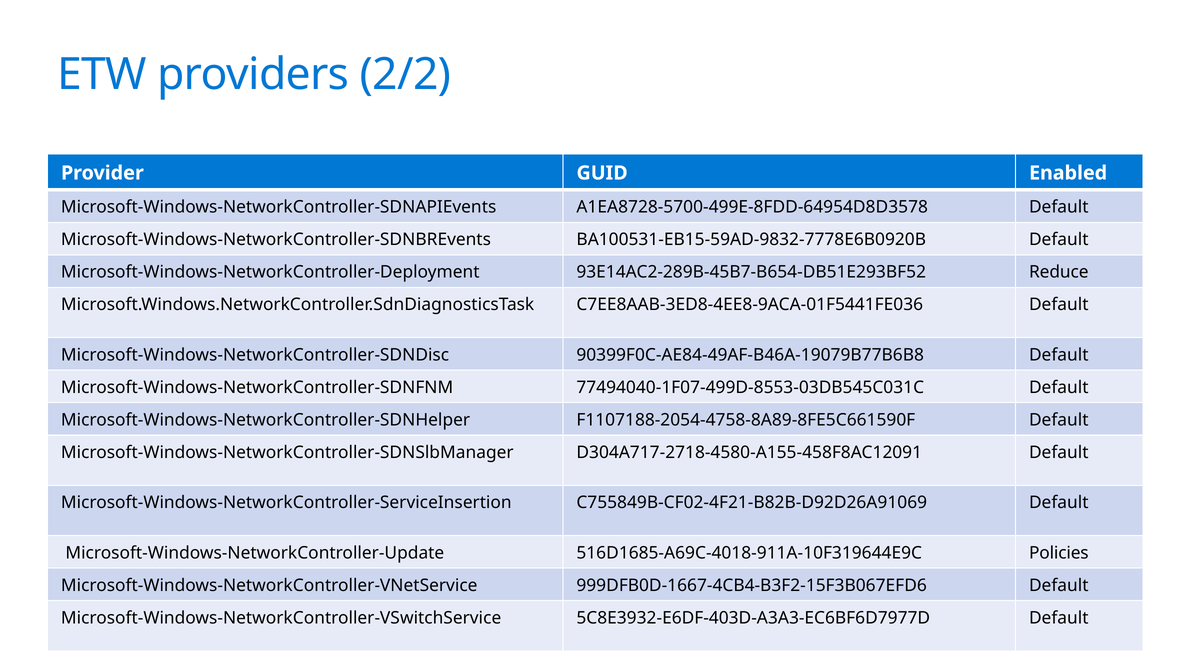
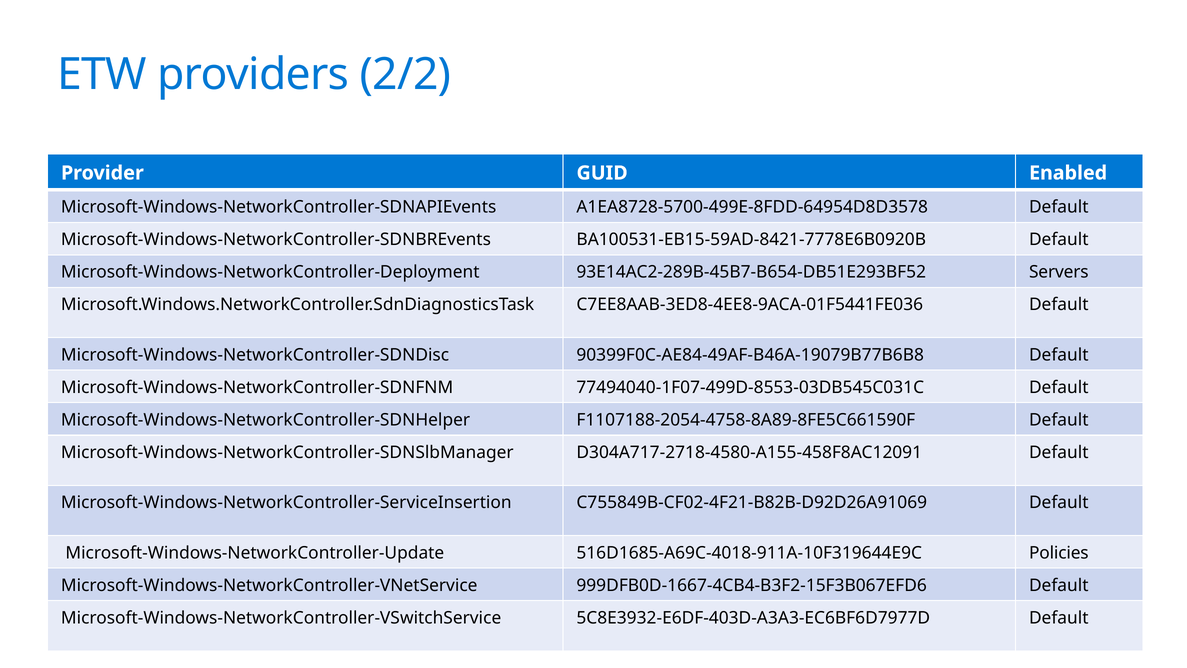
BA100531-EB15-59AD-9832-7778E6B0920B: BA100531-EB15-59AD-9832-7778E6B0920B -> BA100531-EB15-59AD-8421-7778E6B0920B (751, 240)
Reduce: Reduce -> Servers (1059, 272)
